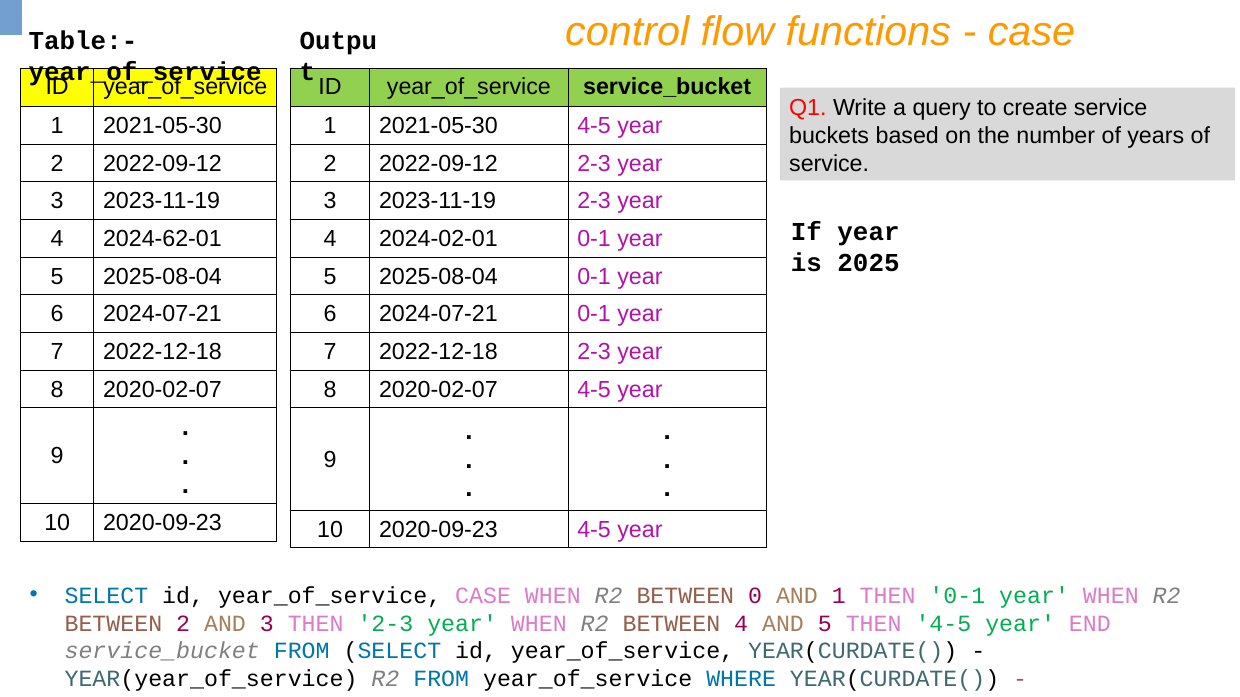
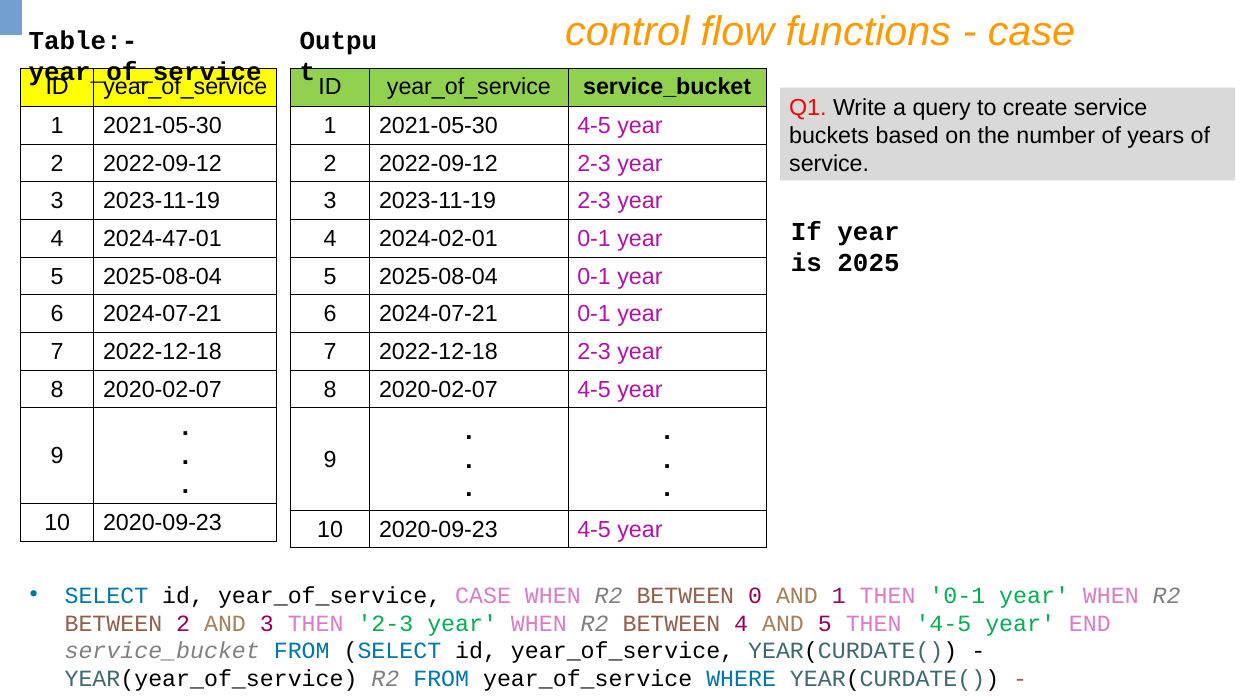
2024-62-01: 2024-62-01 -> 2024-47-01 (162, 239)
